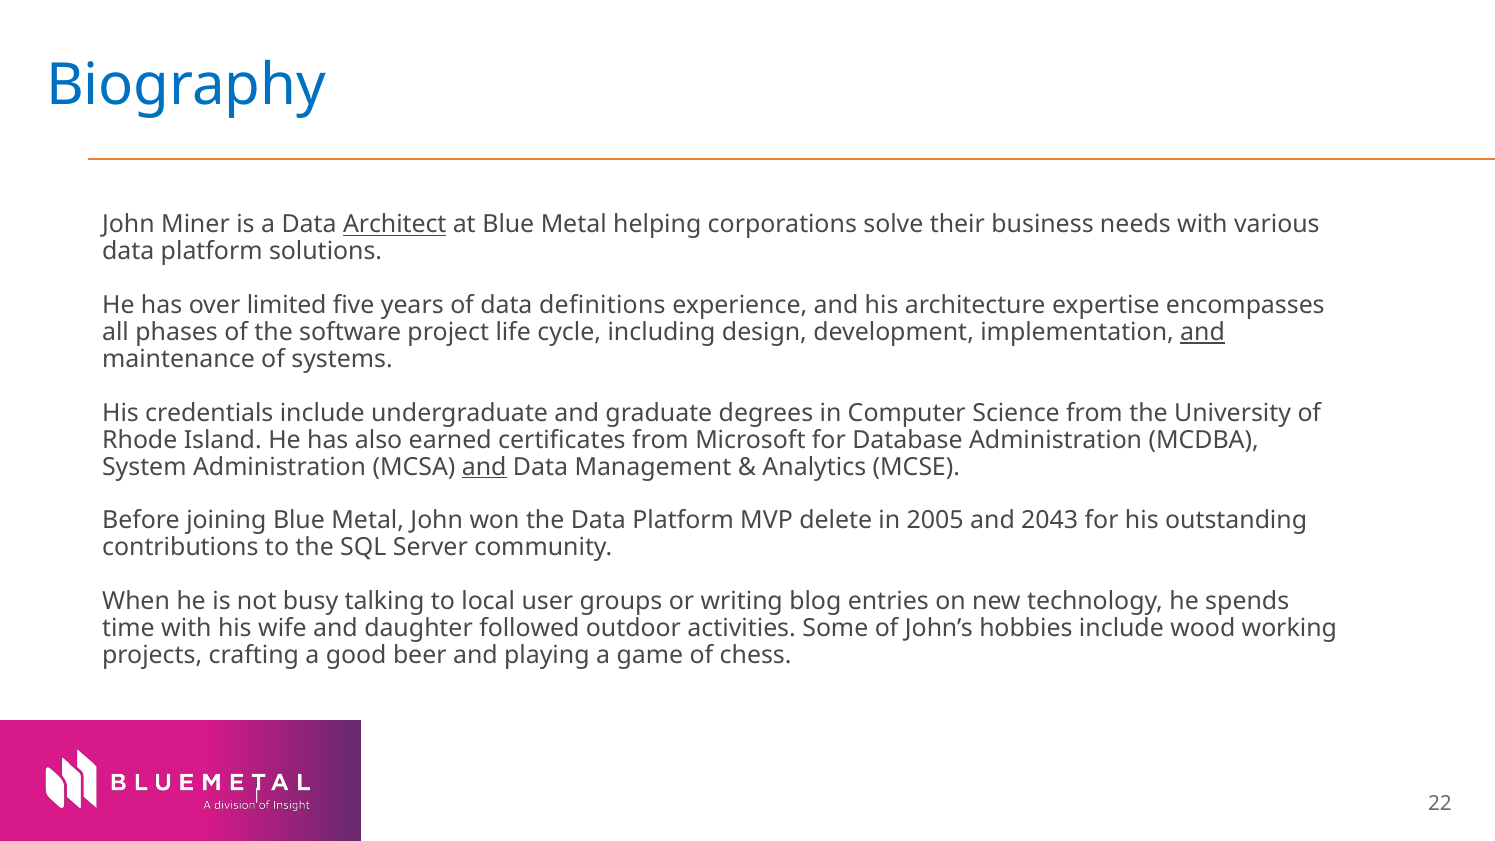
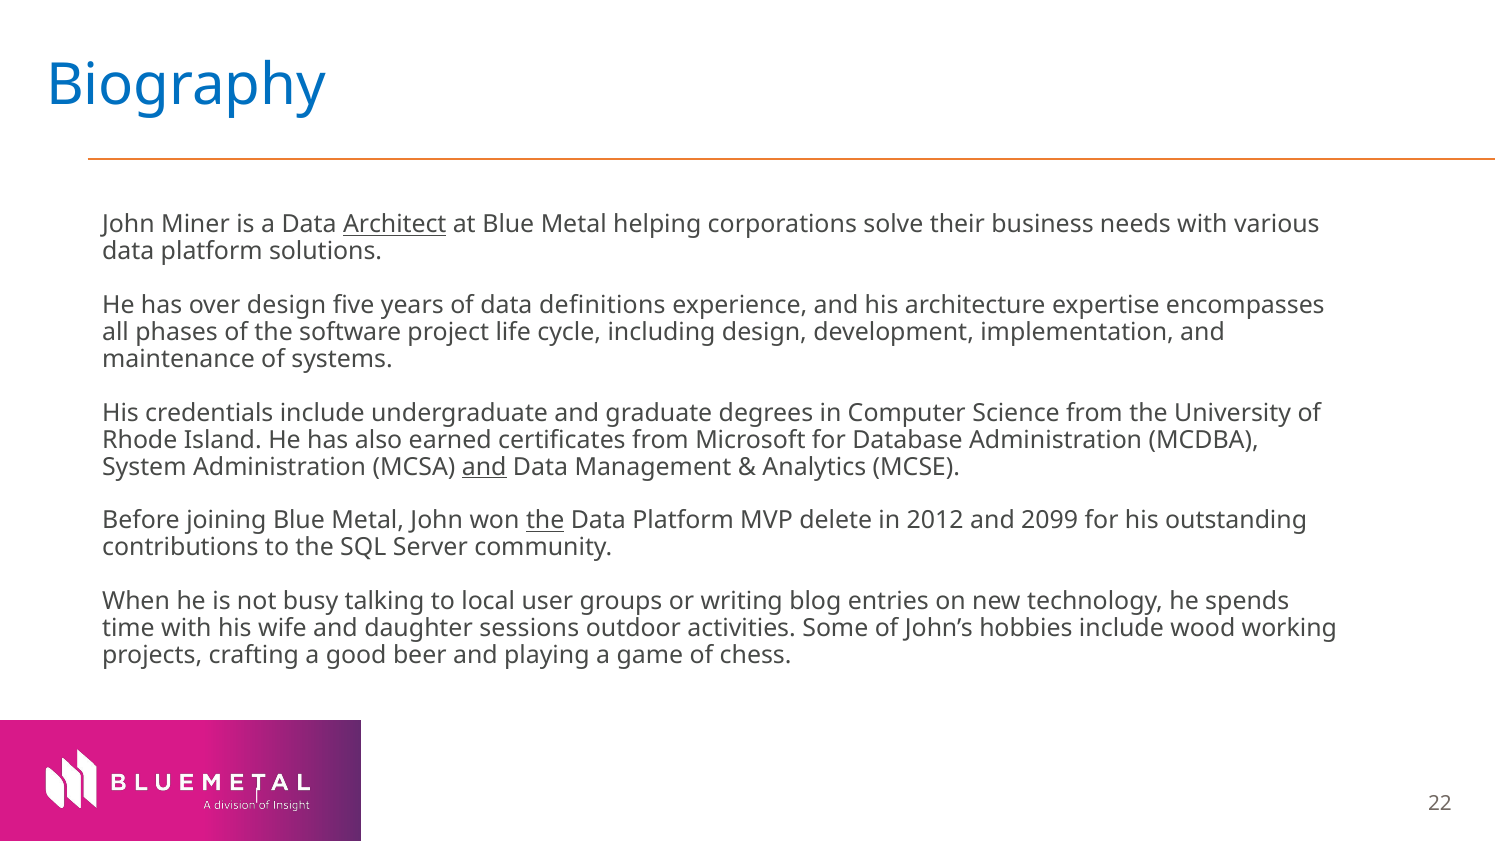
over limited: limited -> design (286, 305)
and underline: present -> none (1203, 332)
the underline: none -> present (545, 521)
2005: 2005 -> 2012 (935, 521)
2043: 2043 -> 2099 (1050, 521)
followed: followed -> sessions (529, 628)
